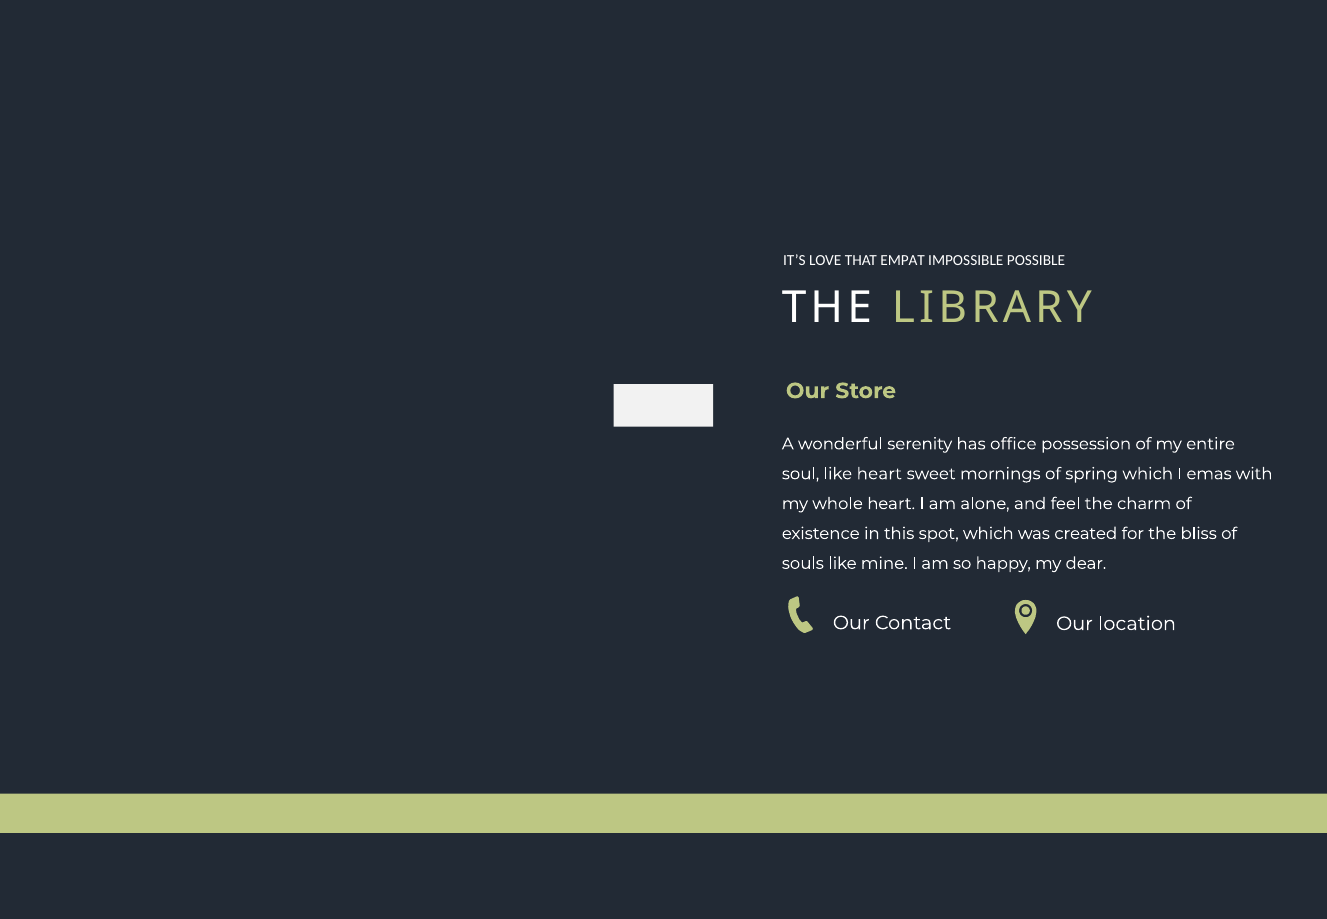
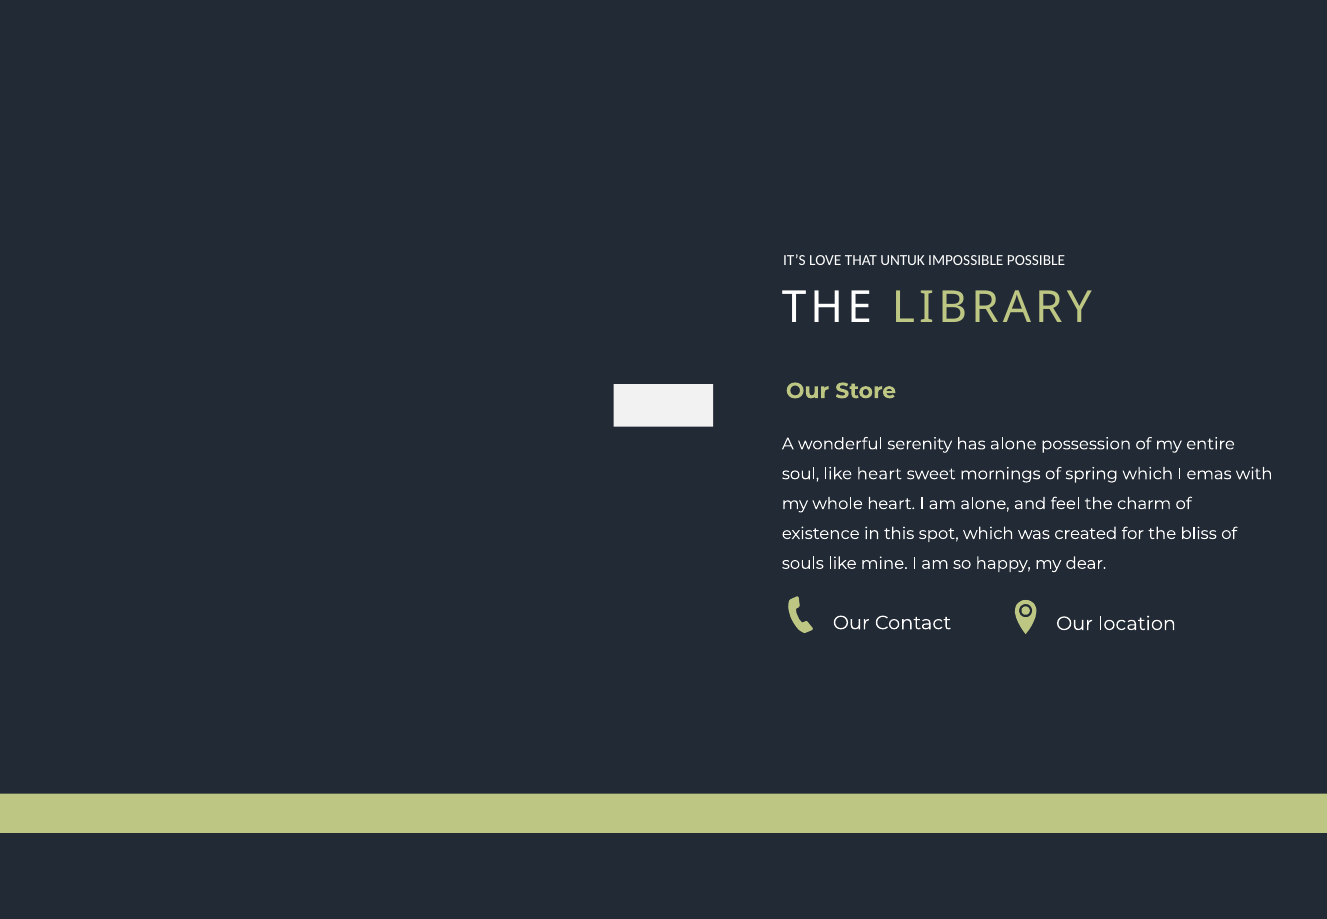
EMPAT: EMPAT -> UNTUK (903, 260)
has office: office -> alone (1013, 444)
